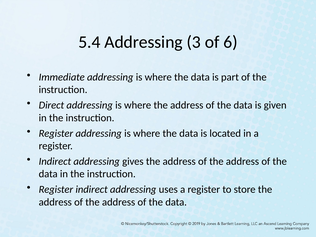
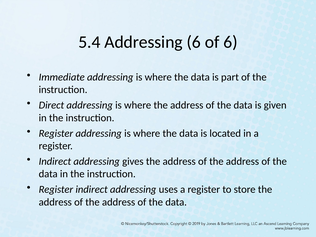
Addressing 3: 3 -> 6 (194, 42)
